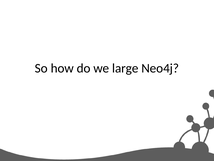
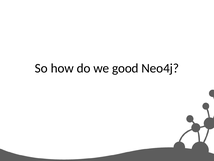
large: large -> good (125, 68)
